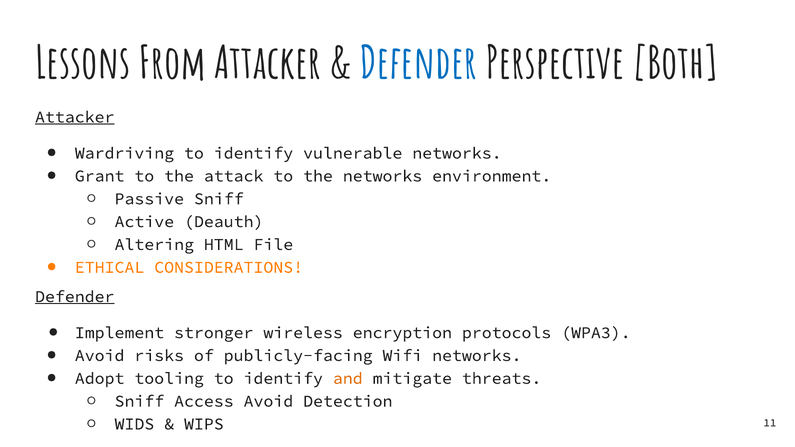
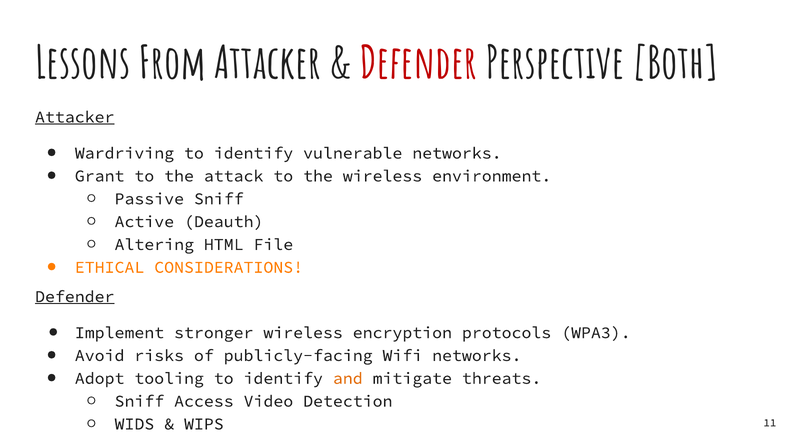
Defender colour: blue -> red (418, 64)
the networks: networks -> wireless (383, 176)
Access Avoid: Avoid -> Video (268, 401)
